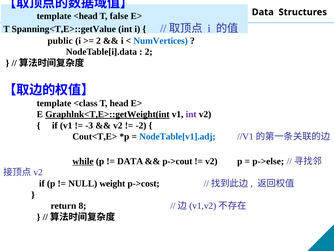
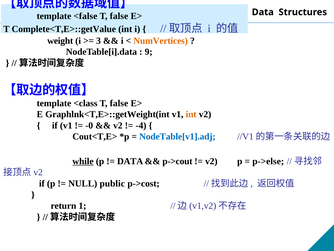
<head: <head -> <false (85, 16)
Spanning<T,E>::getValue: Spanning<T,E>::getValue -> Complete<T,E>::getValue (64, 29)
public: public -> weight (60, 41)
2: 2 -> 3 (99, 41)
NumVertices colour: blue -> orange (161, 41)
2: 2 -> 9 (149, 52)
<class T head: head -> false (119, 103)
Graphlnk<T,E>::getWeight(int underline: present -> none (107, 114)
int colour: purple -> orange (191, 114)
-3: -3 -> -0 (89, 125)
-2: -2 -> -4 (141, 125)
weight: weight -> public (112, 183)
8: 8 -> 1 (82, 205)
